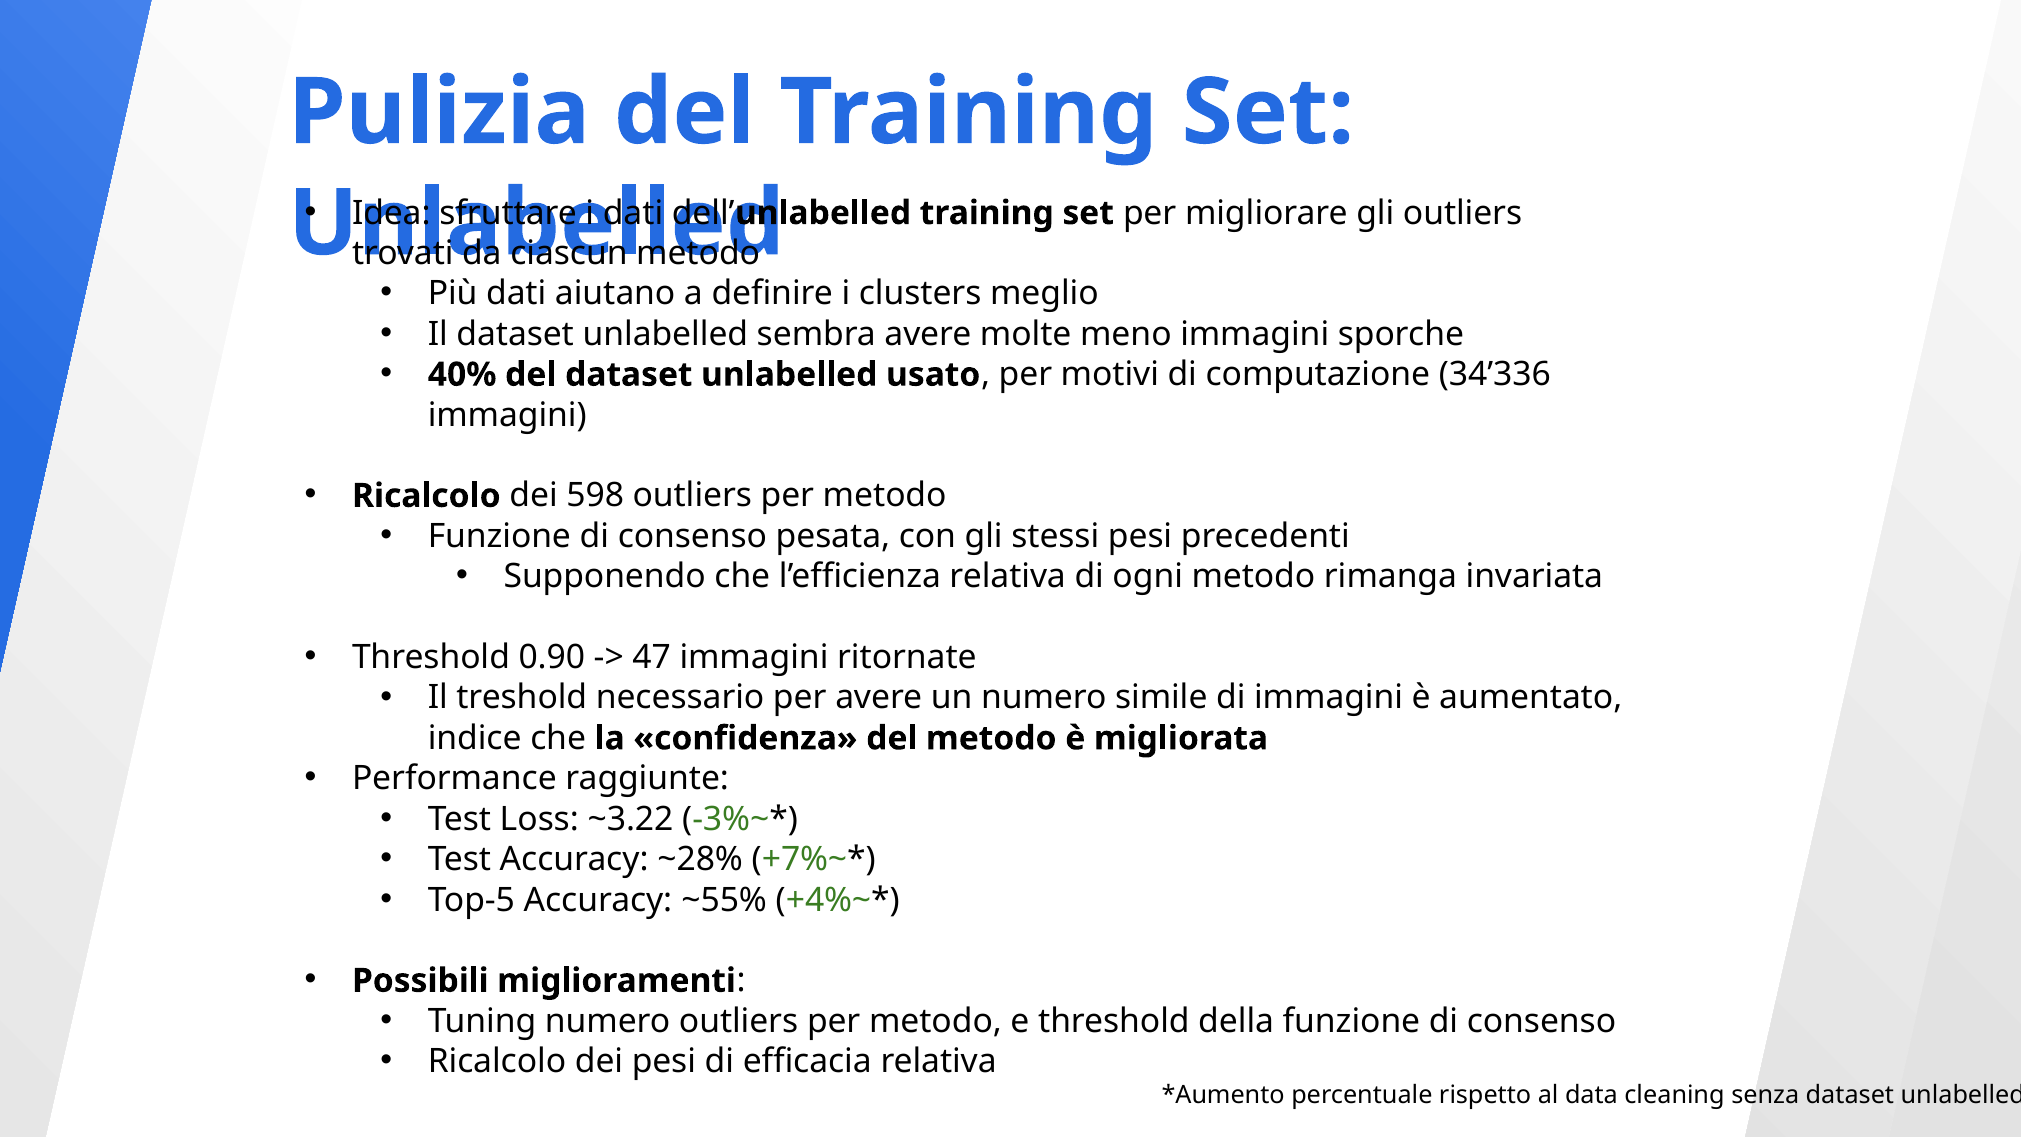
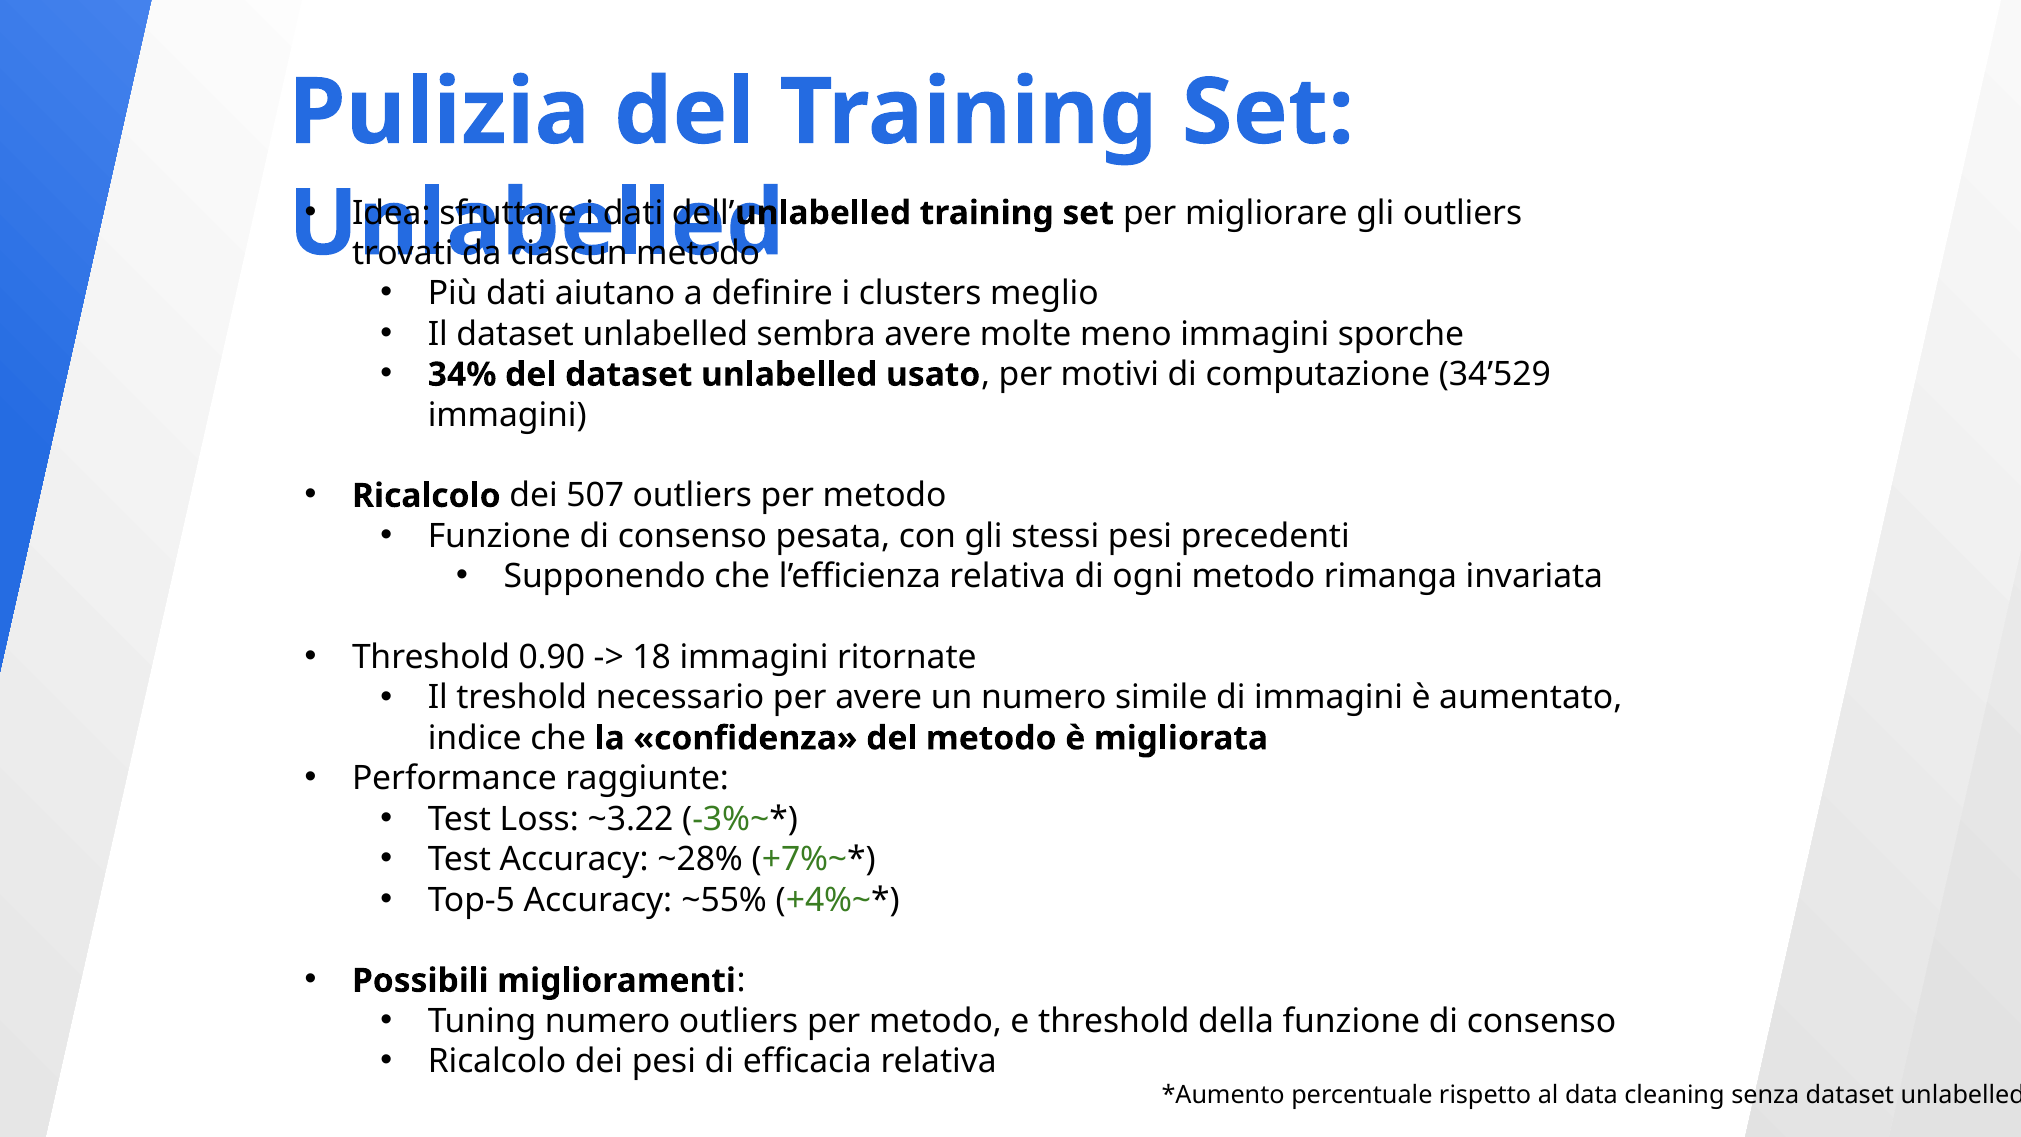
40%: 40% -> 34% (462, 375)
34’336: 34’336 -> 34’529 (1495, 375)
598: 598 -> 507 (595, 496)
47: 47 -> 18 (652, 657)
